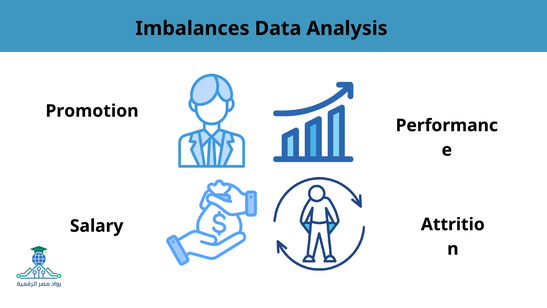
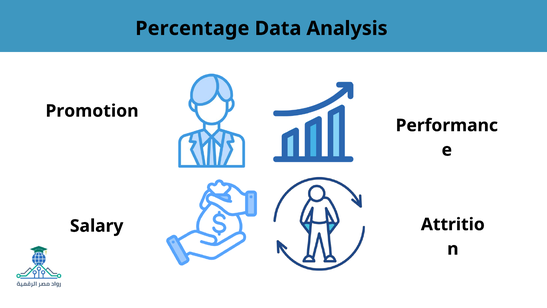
Imbalances: Imbalances -> Percentage (192, 28)
